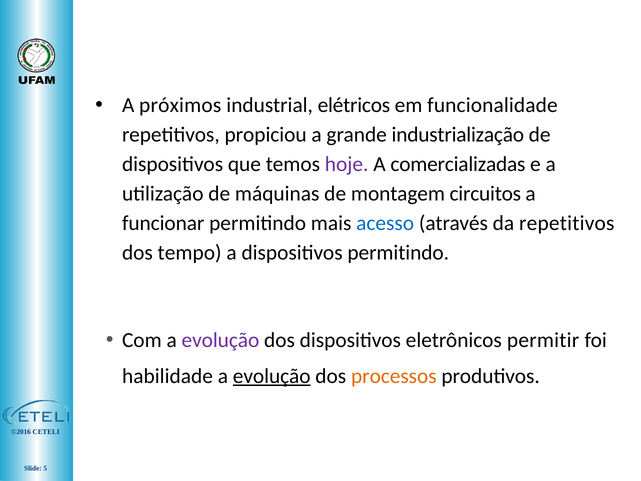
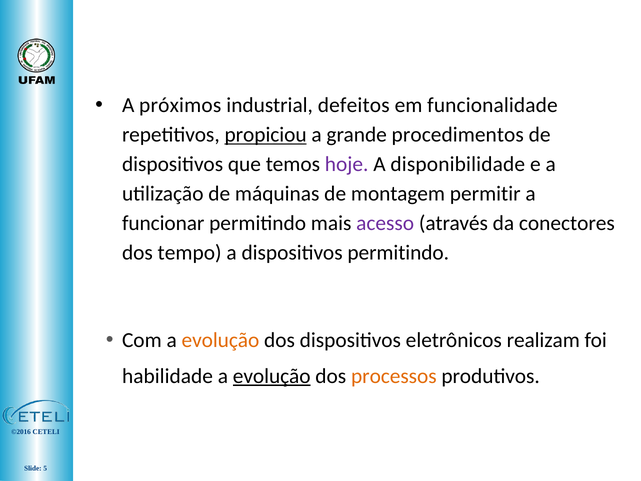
elétricos: elétricos -> defeitos (354, 105)
propiciou underline: none -> present (266, 135)
industrialização: industrialização -> procedimentos (458, 135)
comercializadas: comercializadas -> disponibilidade (458, 164)
circuitos: circuitos -> permitir (485, 194)
acesso colour: blue -> purple (385, 223)
da repetitivos: repetitivos -> conectores (567, 223)
evolução colour: purple -> orange (220, 340)
permitir: permitir -> realizam (543, 340)
